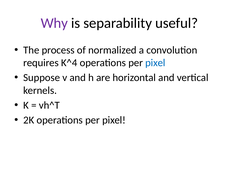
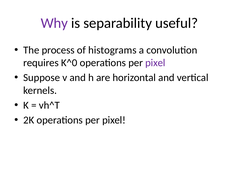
normalized: normalized -> histograms (112, 50)
K^4: K^4 -> K^0 (69, 63)
pixel colour: blue -> purple (155, 63)
